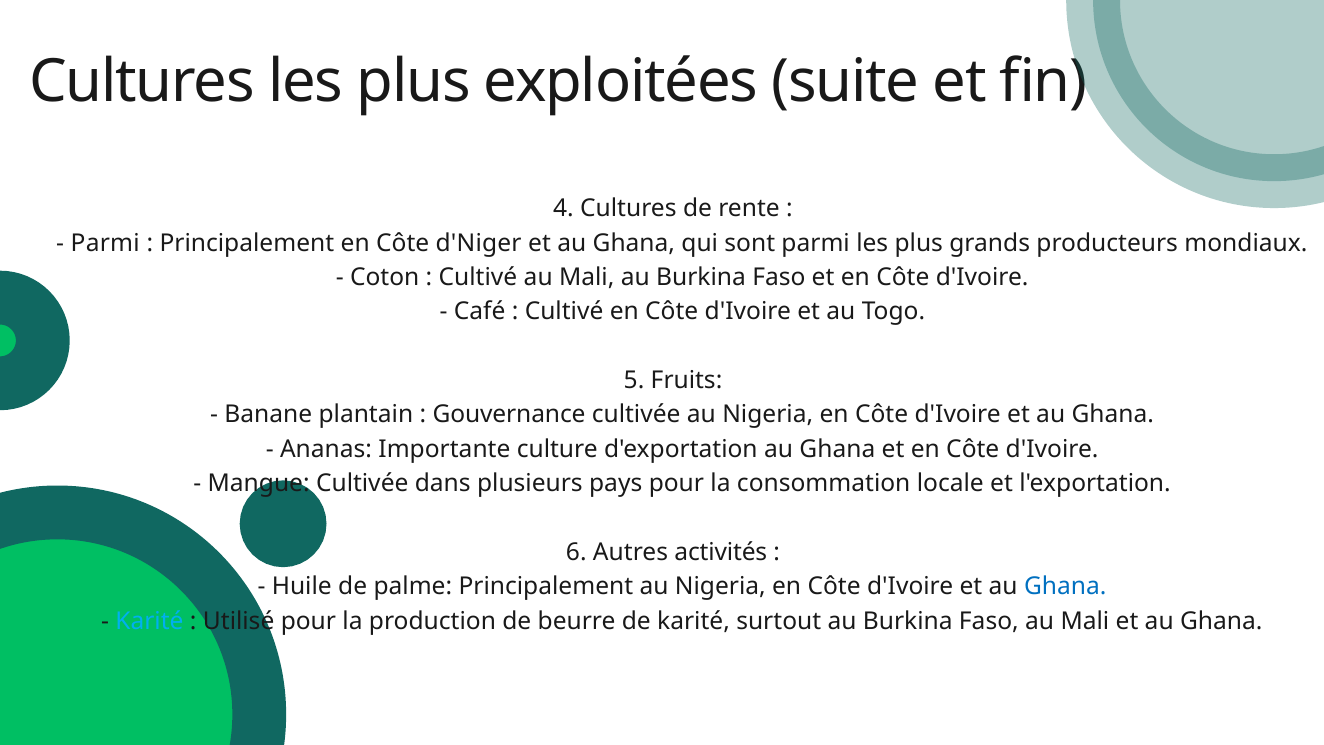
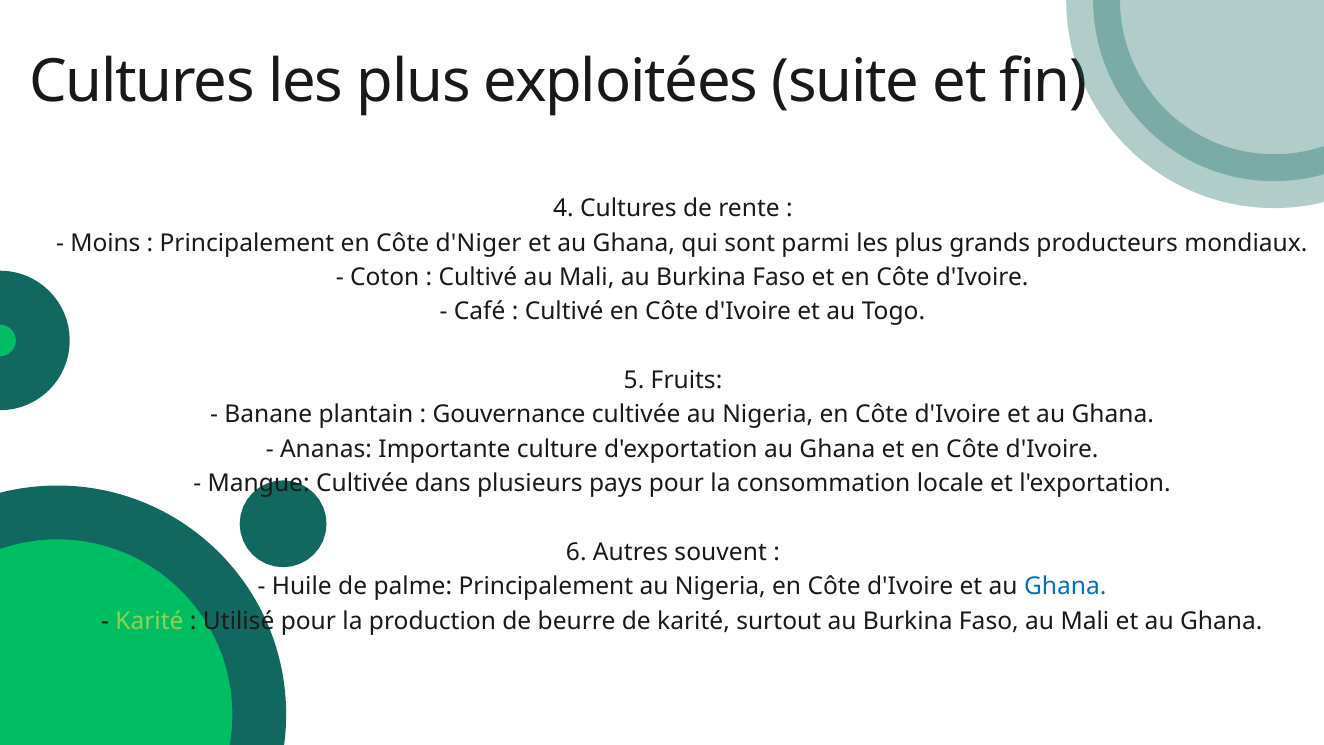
Parmi: Parmi -> Moins (105, 243)
activités: activités -> souvent (721, 552)
Karité colour: light blue -> light green (149, 621)
